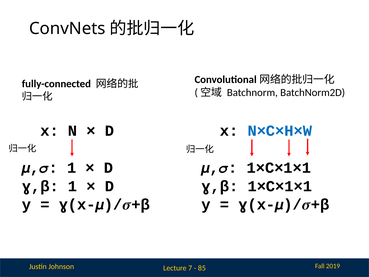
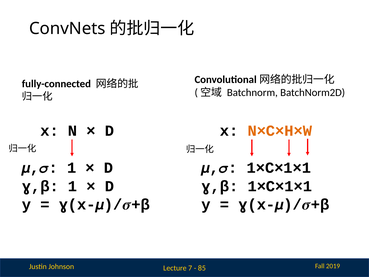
N×C×H×W colour: blue -> orange (280, 131)
